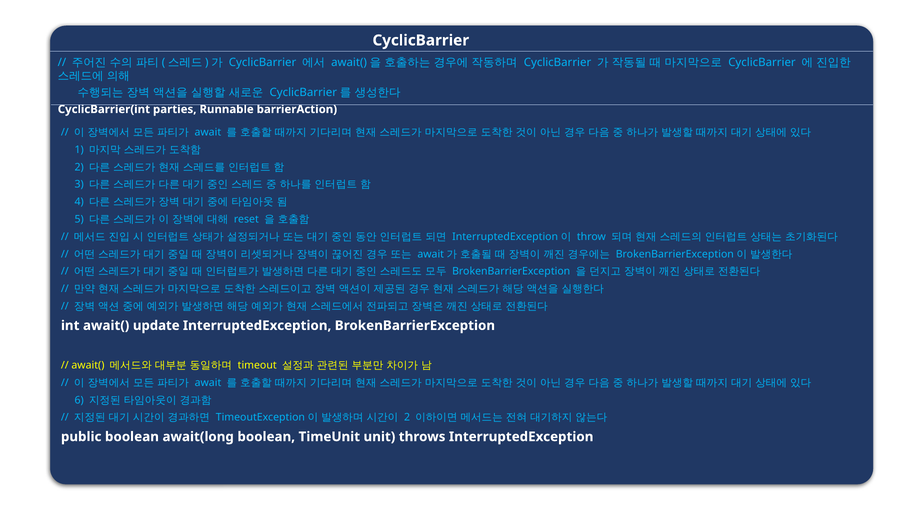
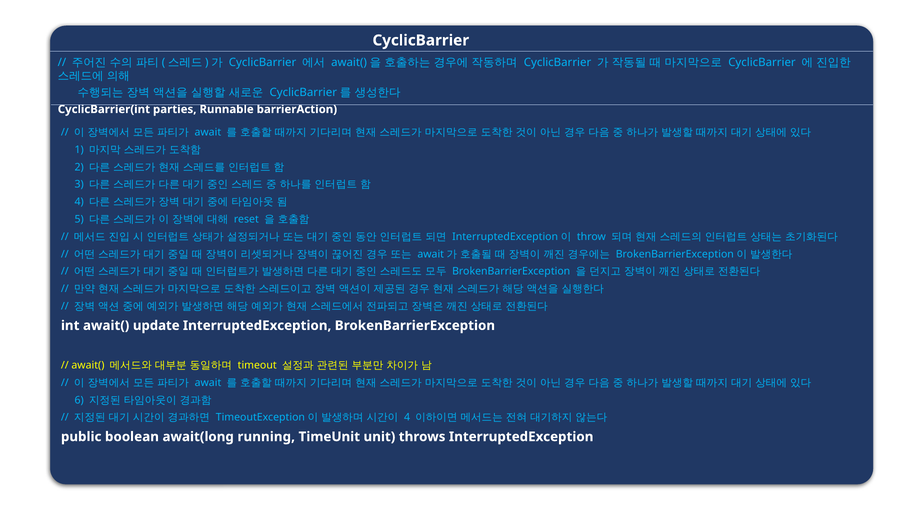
2: 2 -> 4 (407, 418)
await(long boolean: boolean -> running (266, 437)
